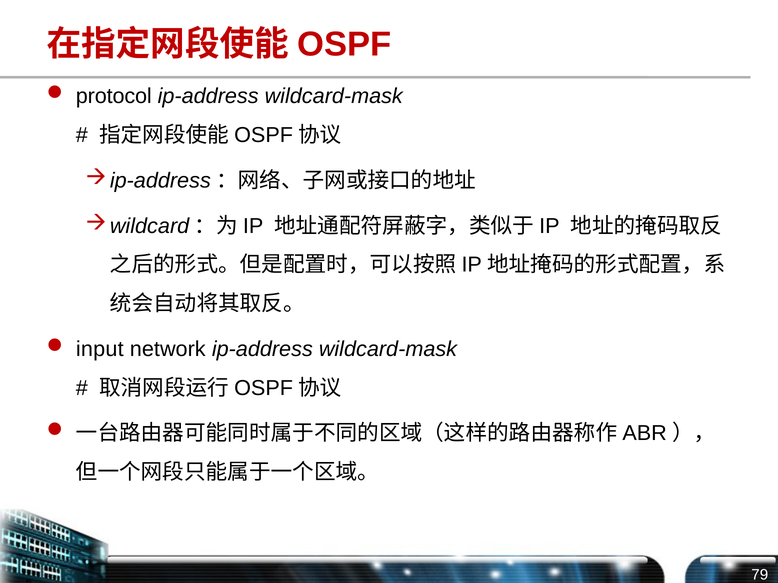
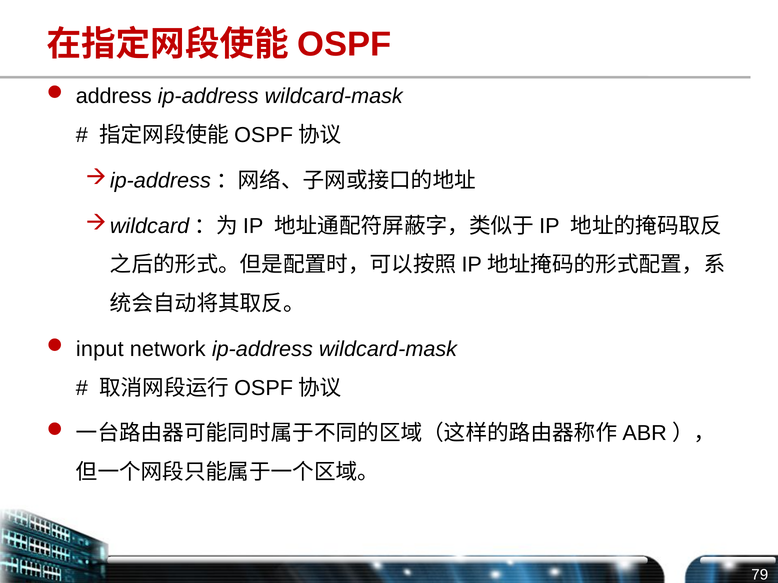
protocol: protocol -> address (114, 96)
